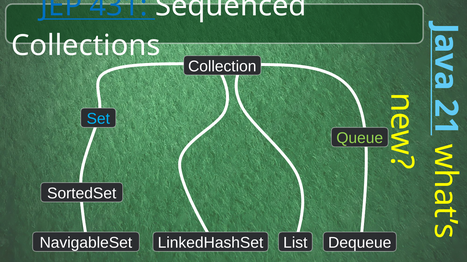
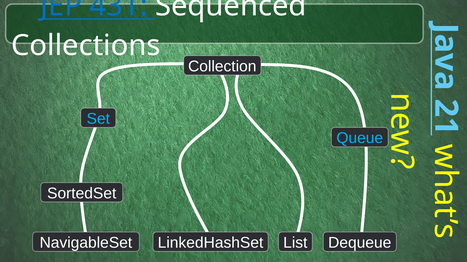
Queue colour: light green -> light blue (360, 139)
